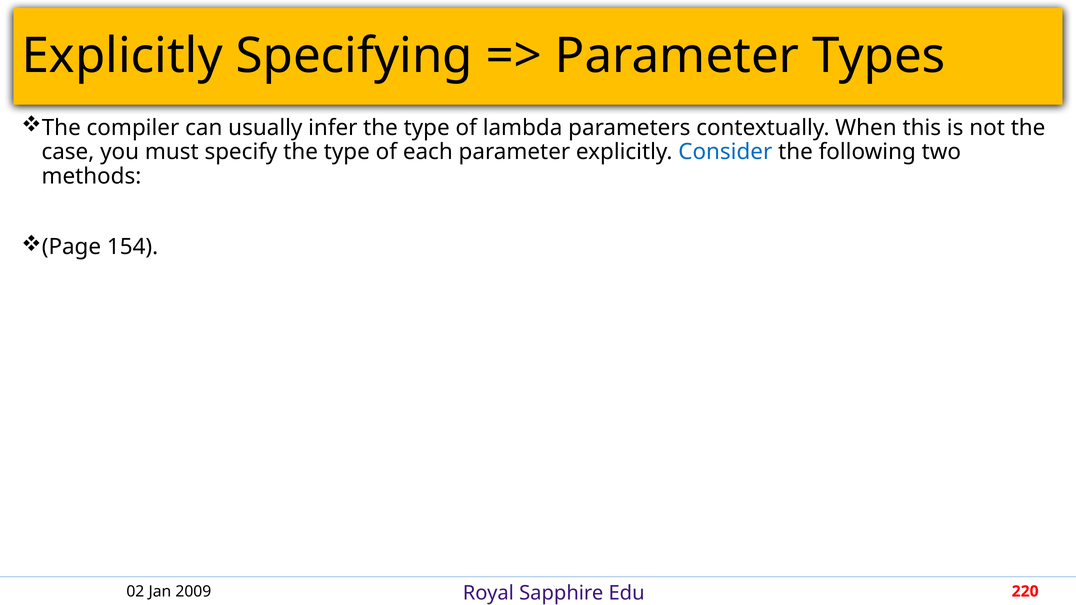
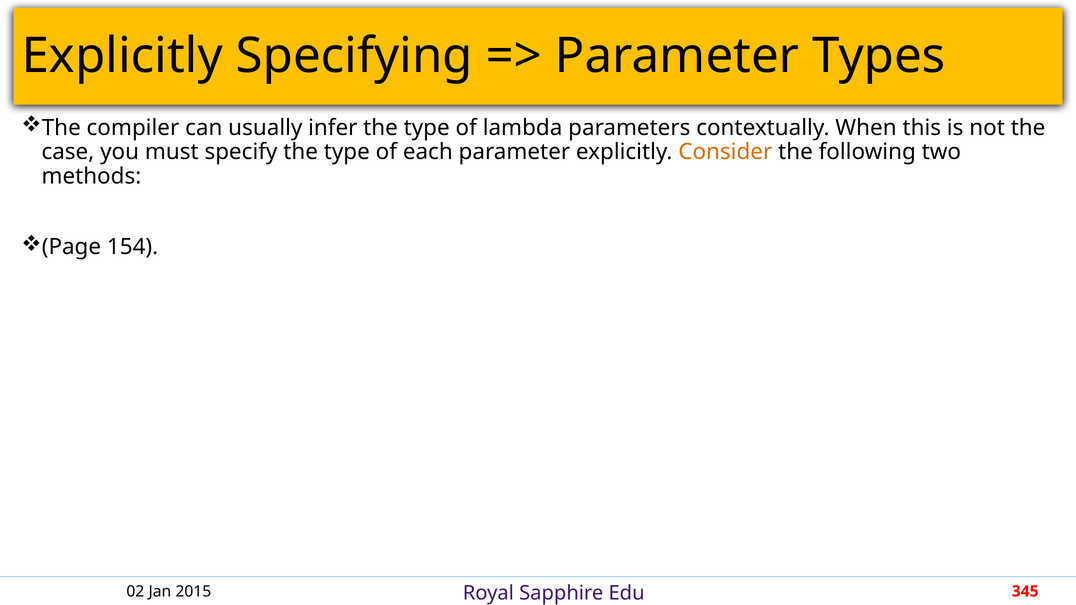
Consider colour: blue -> orange (725, 152)
2009: 2009 -> 2015 (193, 592)
220: 220 -> 345 (1025, 592)
